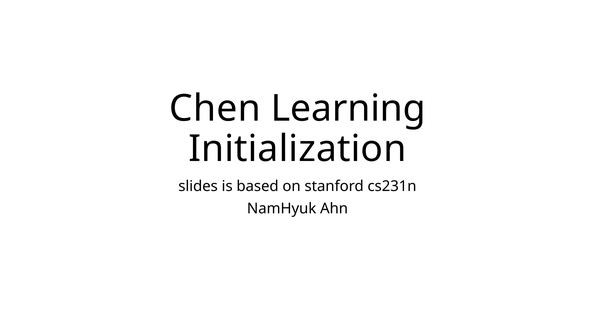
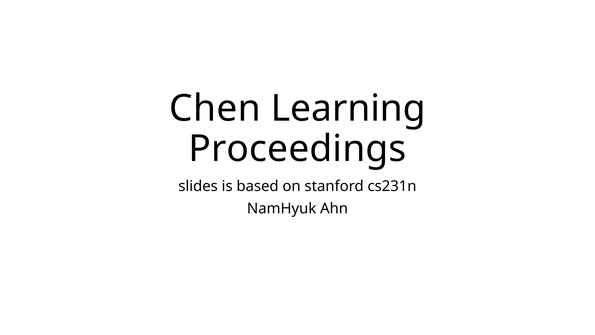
Initialization: Initialization -> Proceedings (297, 149)
